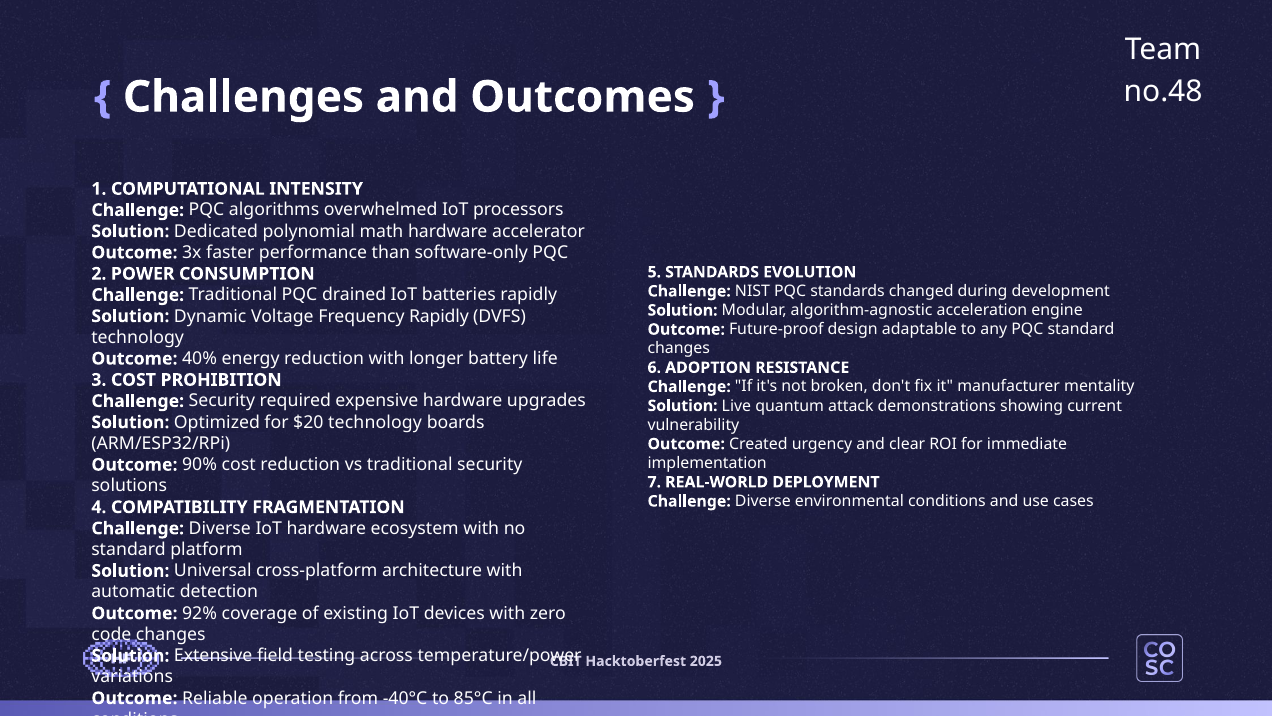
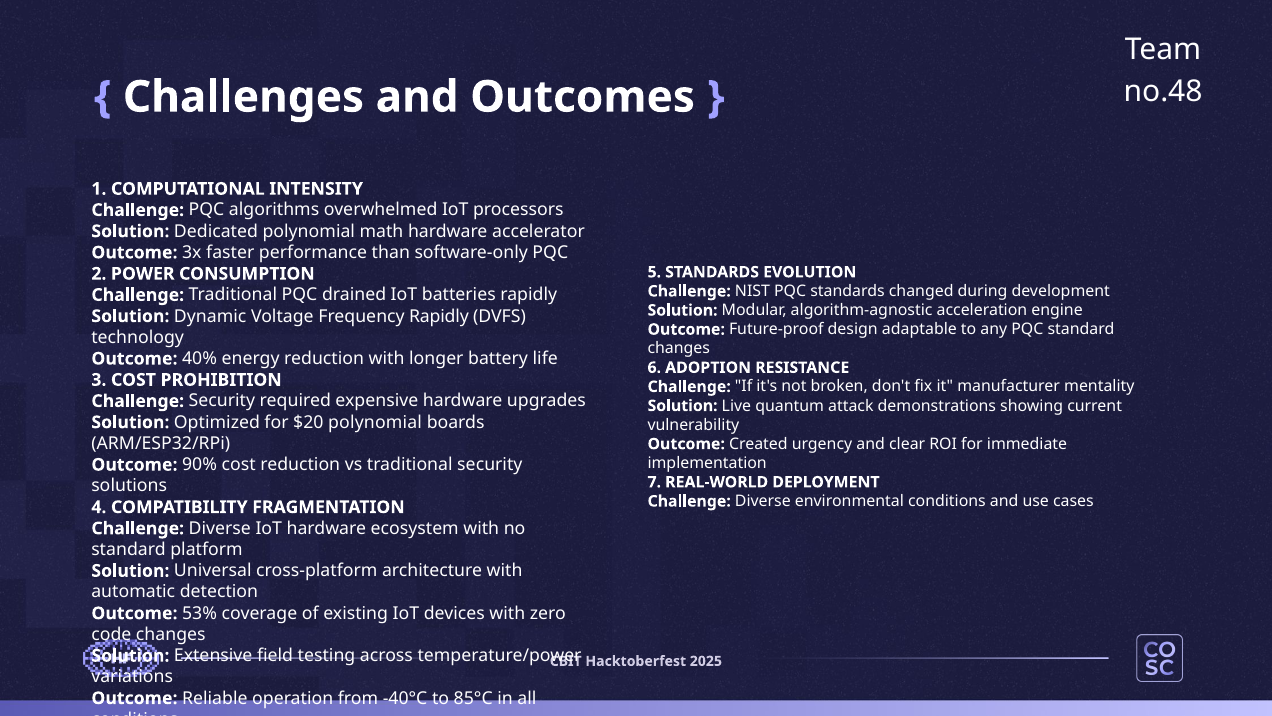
$20 technology: technology -> polynomial (375, 422)
92%: 92% -> 53% (200, 613)
